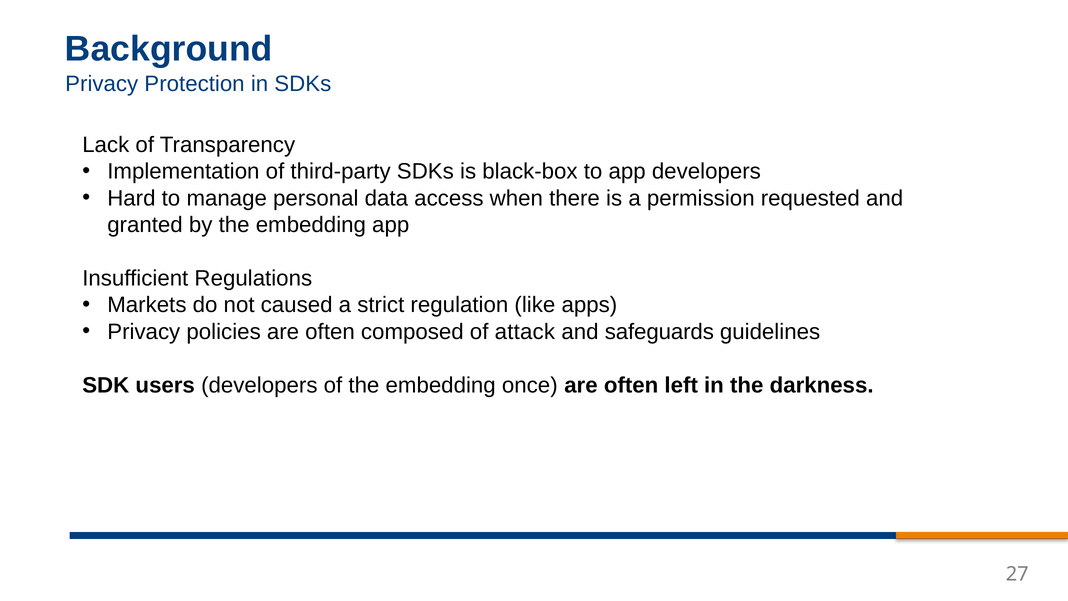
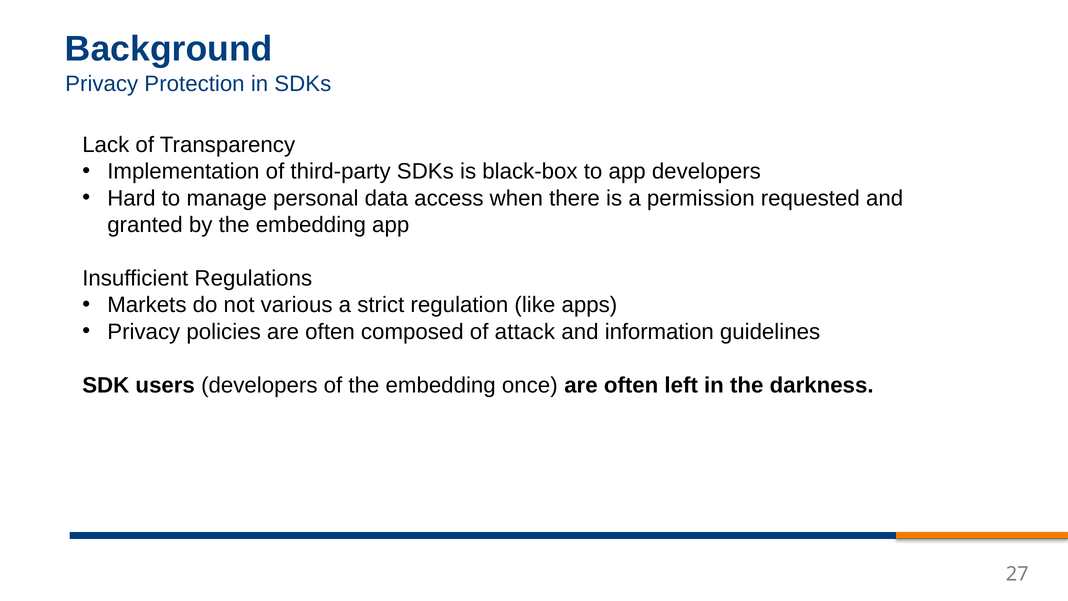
caused: caused -> various (297, 305)
safeguards: safeguards -> information (659, 332)
